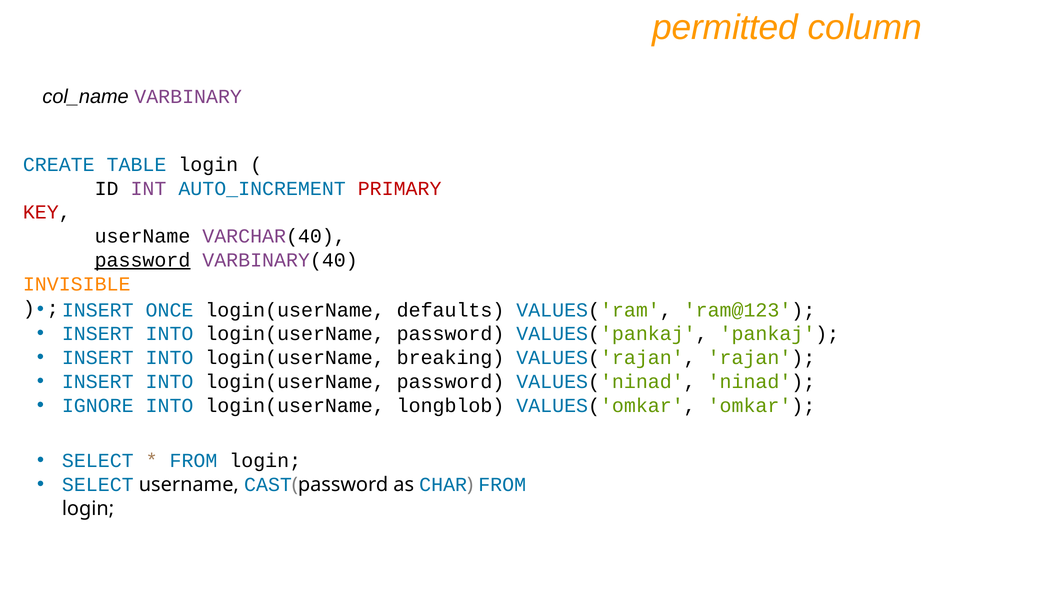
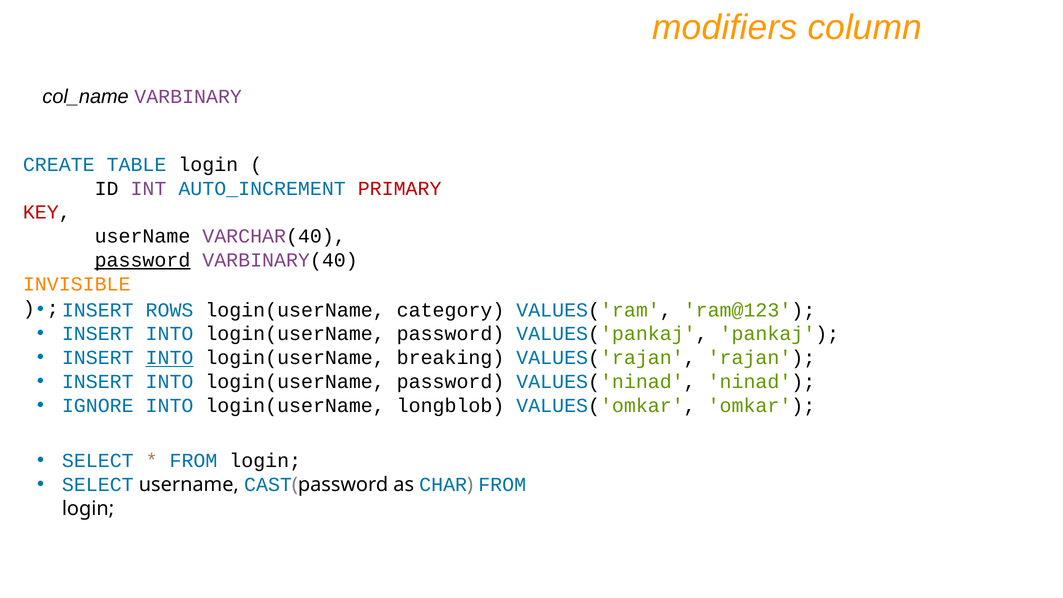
permitted: permitted -> modifiers (725, 28)
ONCE: ONCE -> ROWS (170, 310)
defaults: defaults -> category (451, 310)
INTO underline: none -> present (170, 358)
